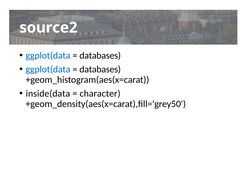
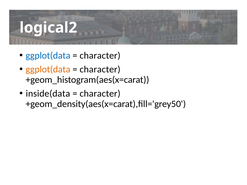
source2: source2 -> logical2 (48, 28)
databases: databases -> character (100, 56)
ggplot(data colour: blue -> orange (48, 69)
databases: databases -> character (100, 69)
